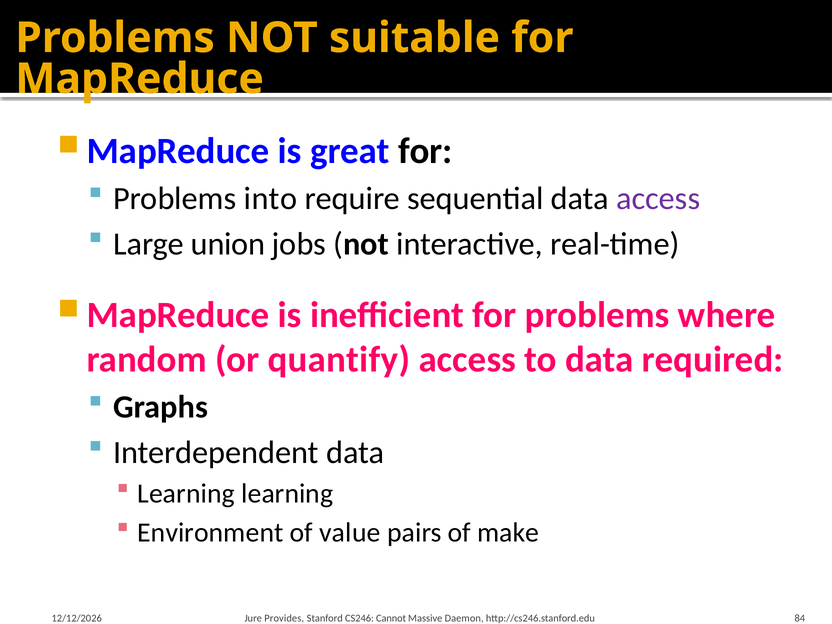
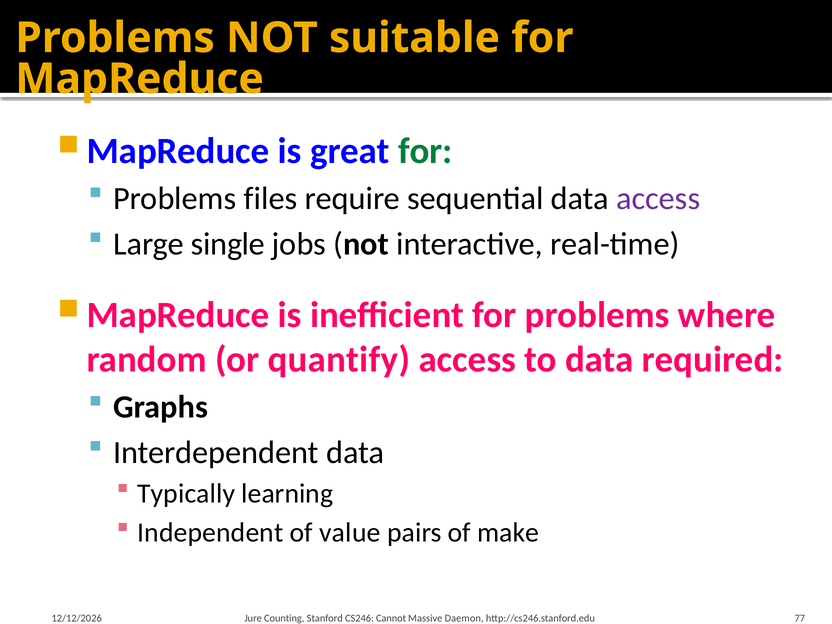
for colour: black -> green (425, 151)
into: into -> files (271, 199)
union: union -> single (228, 244)
Learning: Learning -> Typically (186, 494)
Environment: Environment -> Independent (210, 532)
Provides: Provides -> Counting (284, 618)
84: 84 -> 77 (800, 618)
